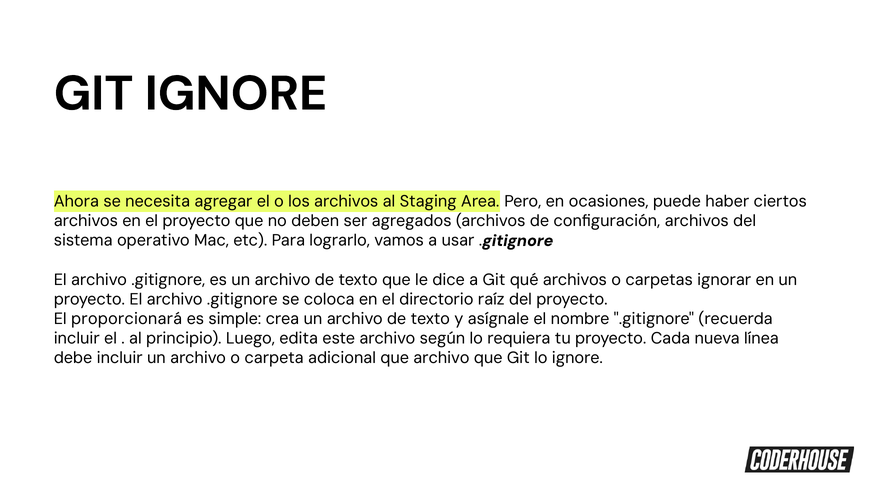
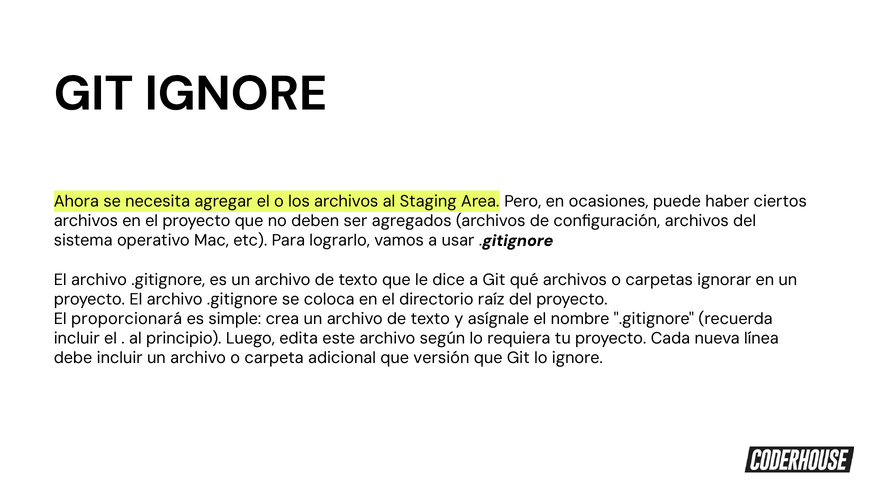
que archivo: archivo -> versión (441, 358)
